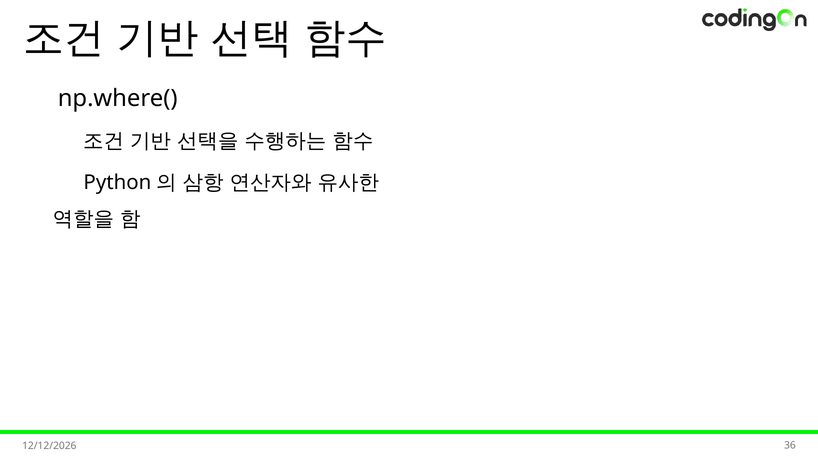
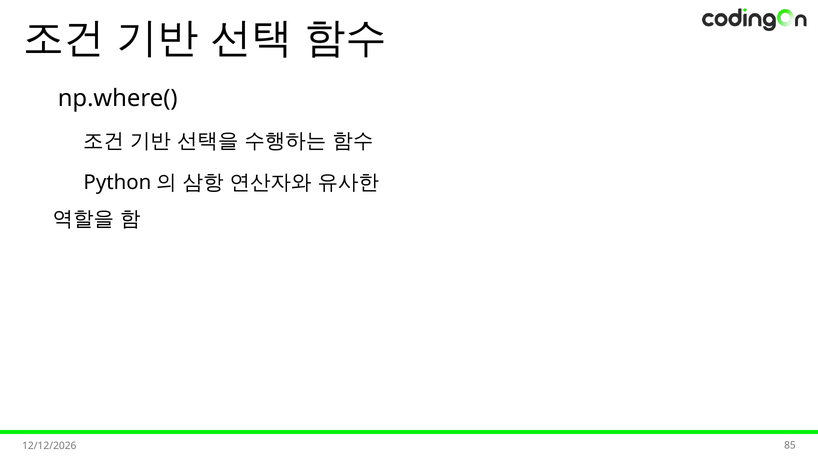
36: 36 -> 85 (790, 446)
